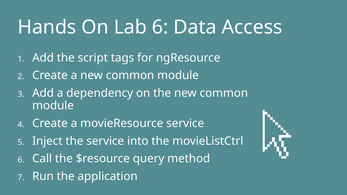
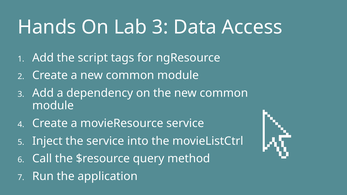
Lab 6: 6 -> 3 (160, 27)
